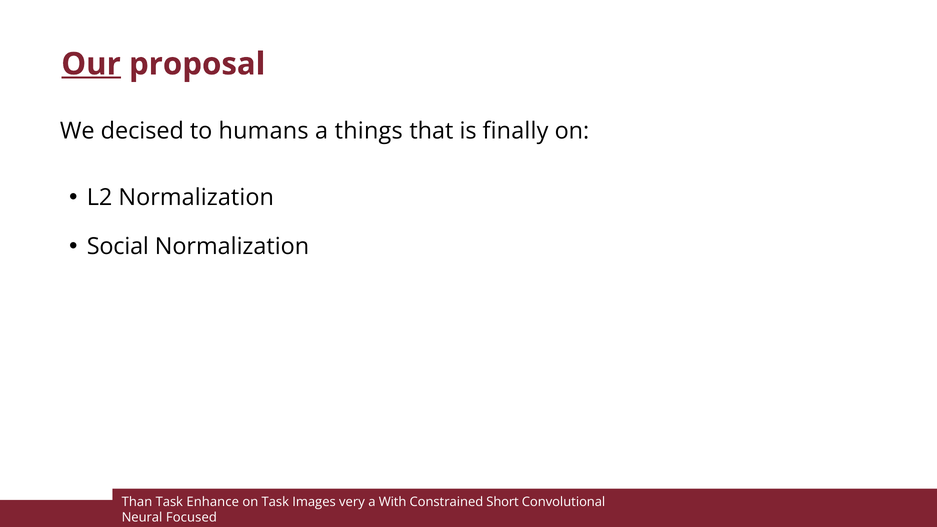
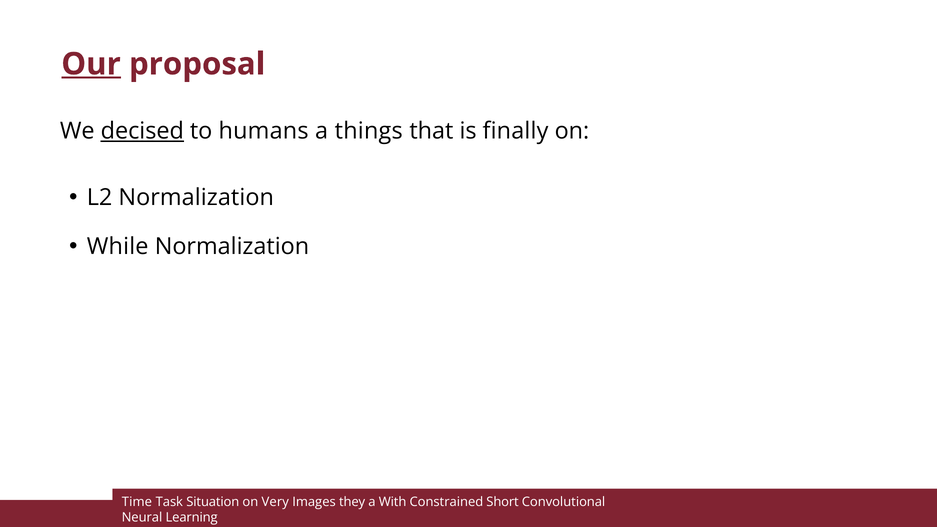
decised underline: none -> present (142, 131)
Social: Social -> While (118, 247)
Than: Than -> Time (137, 502)
Task Enhance: Enhance -> Situation (213, 502)
on Task: Task -> Very (275, 502)
very: very -> they (352, 502)
Focused: Focused -> Learning (192, 518)
